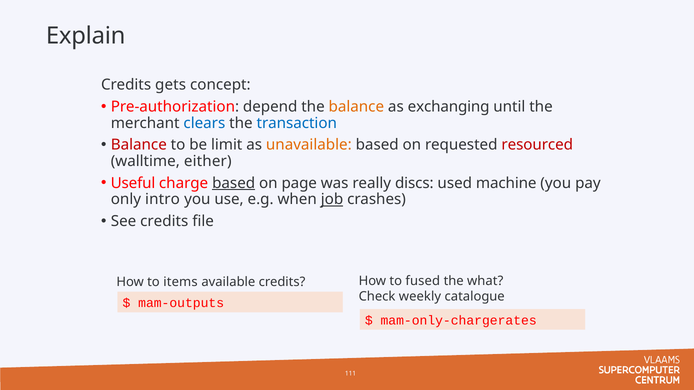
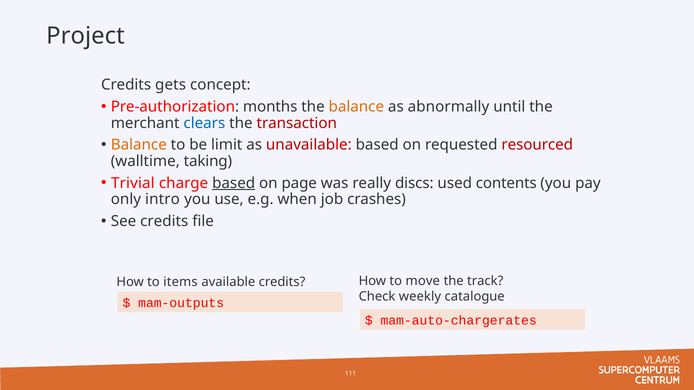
Explain: Explain -> Project (86, 36)
depend: depend -> months (270, 107)
exchanging: exchanging -> abnormally (449, 107)
transaction colour: blue -> red (297, 123)
Balance colour: red -> orange (139, 145)
unavailable colour: orange -> red (309, 145)
either: either -> taking (208, 161)
Useful: Useful -> Trivial (133, 183)
machine: machine -> contents (506, 183)
job underline: present -> none (332, 200)
fused: fused -> move (423, 281)
what: what -> track (485, 281)
mam-only-chargerates: mam-only-chargerates -> mam-auto-chargerates (459, 321)
